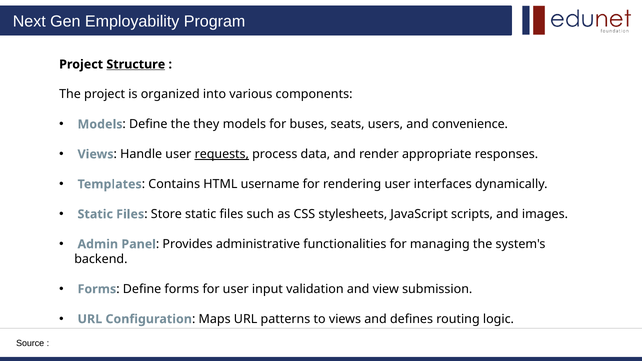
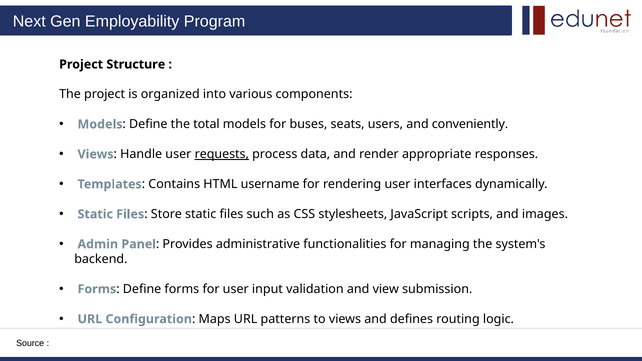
Structure underline: present -> none (136, 64)
they: they -> total (206, 124)
convenience: convenience -> conveniently (470, 124)
